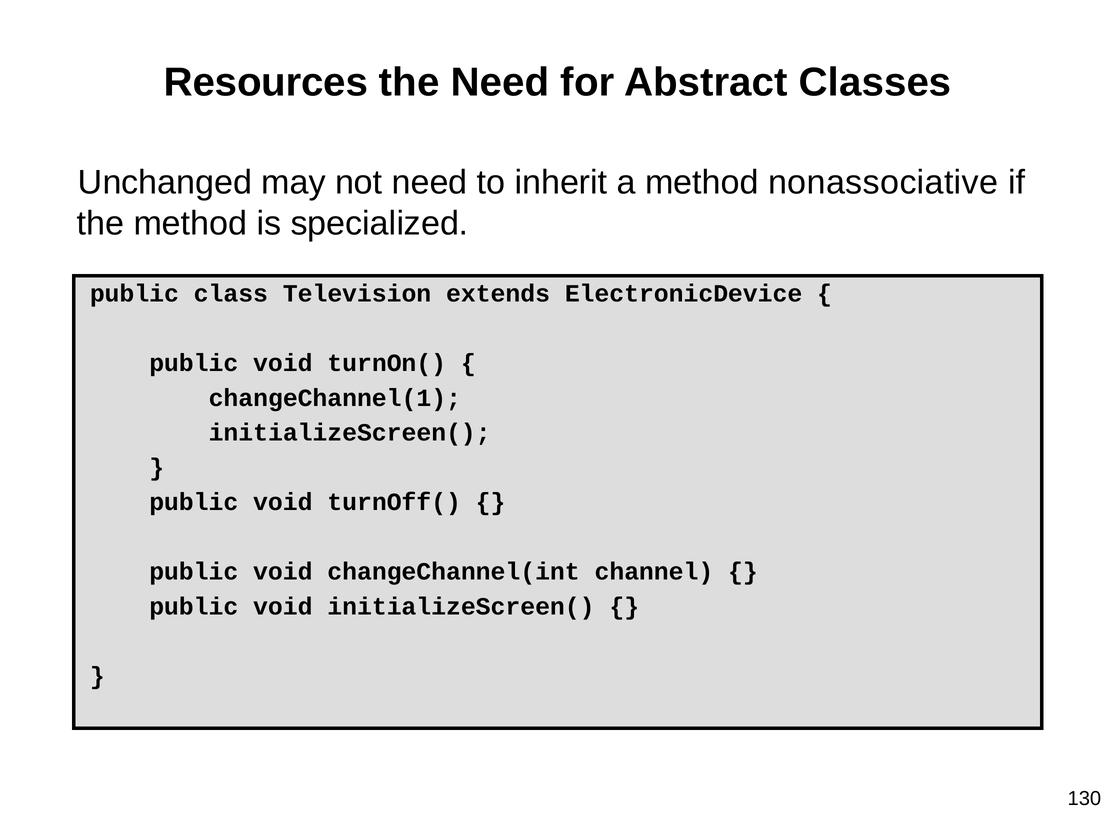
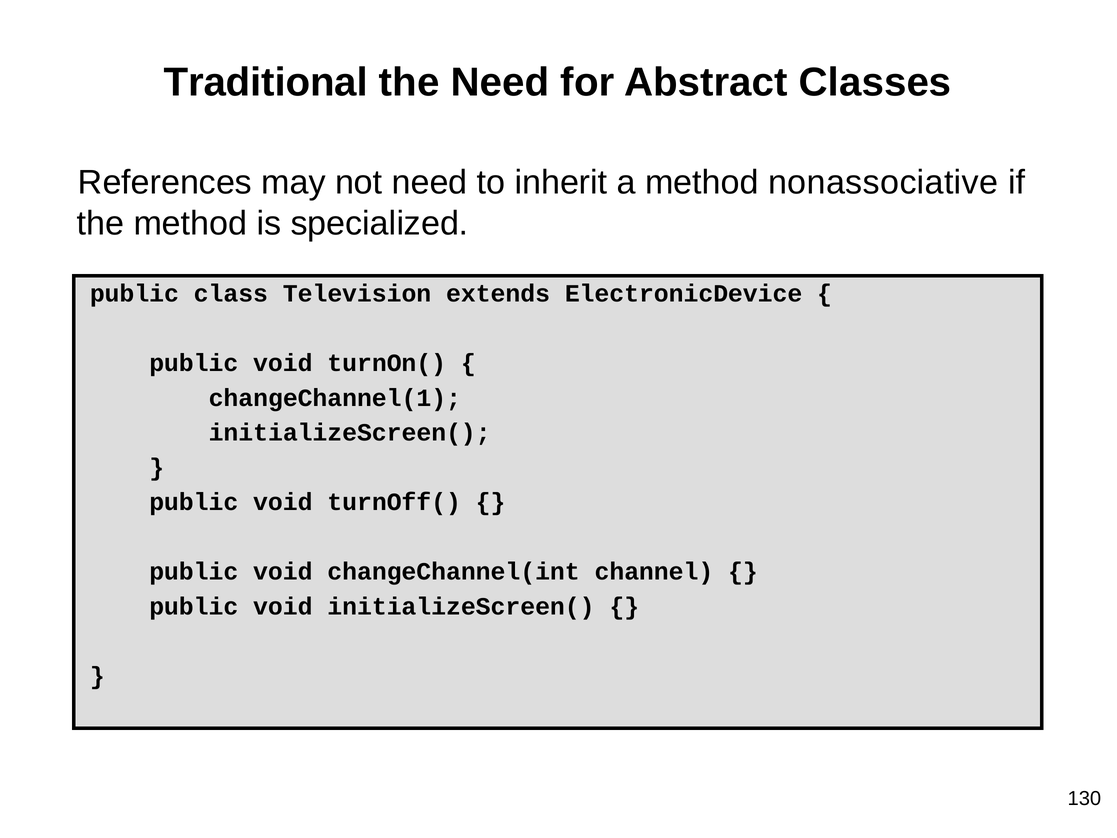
Resources: Resources -> Traditional (266, 82)
Unchanged: Unchanged -> References (165, 183)
